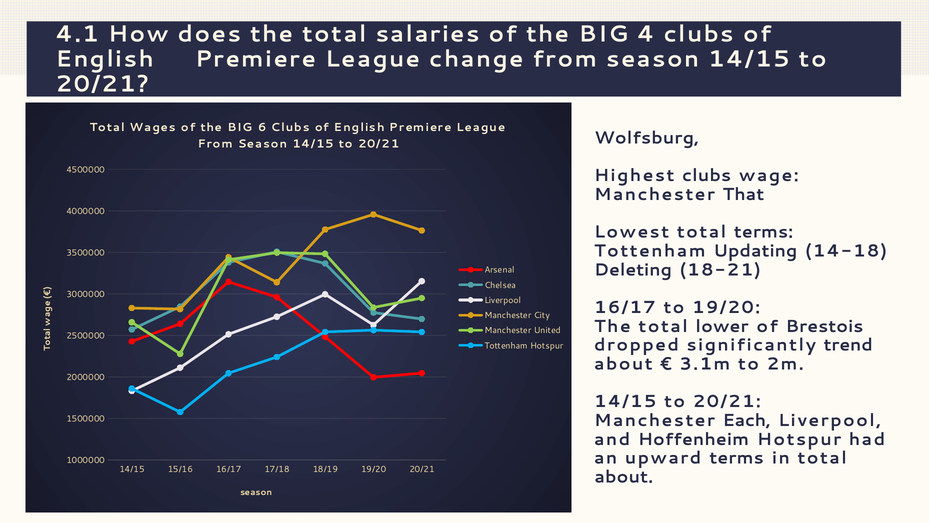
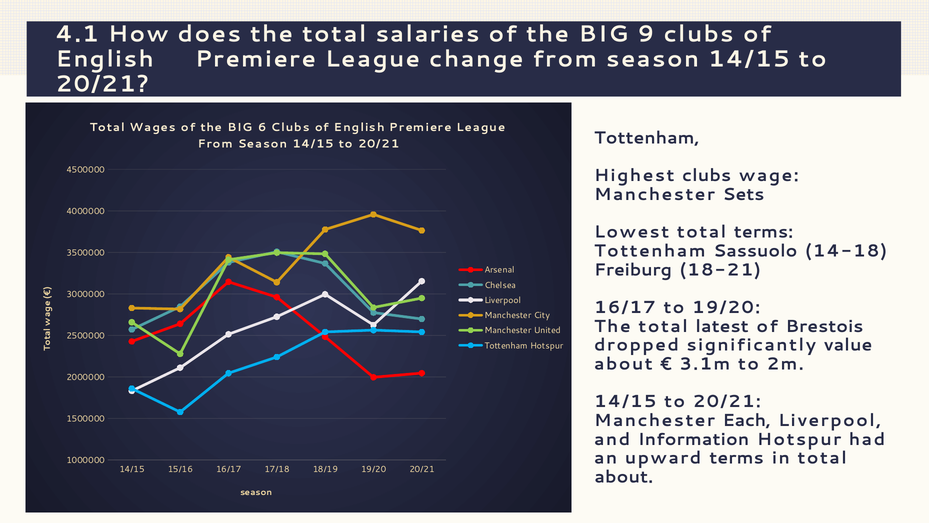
4: 4 -> 9 (646, 34)
Wolfsburg: Wolfsburg -> Tottenham (647, 138)
That: That -> Sets (743, 194)
Updating: Updating -> Sassuolo (755, 251)
Deleting: Deleting -> Freiburg (633, 270)
lower: lower -> latest (722, 326)
trend: trend -> value (848, 345)
Hoffenheim: Hoffenheim -> Information (693, 439)
